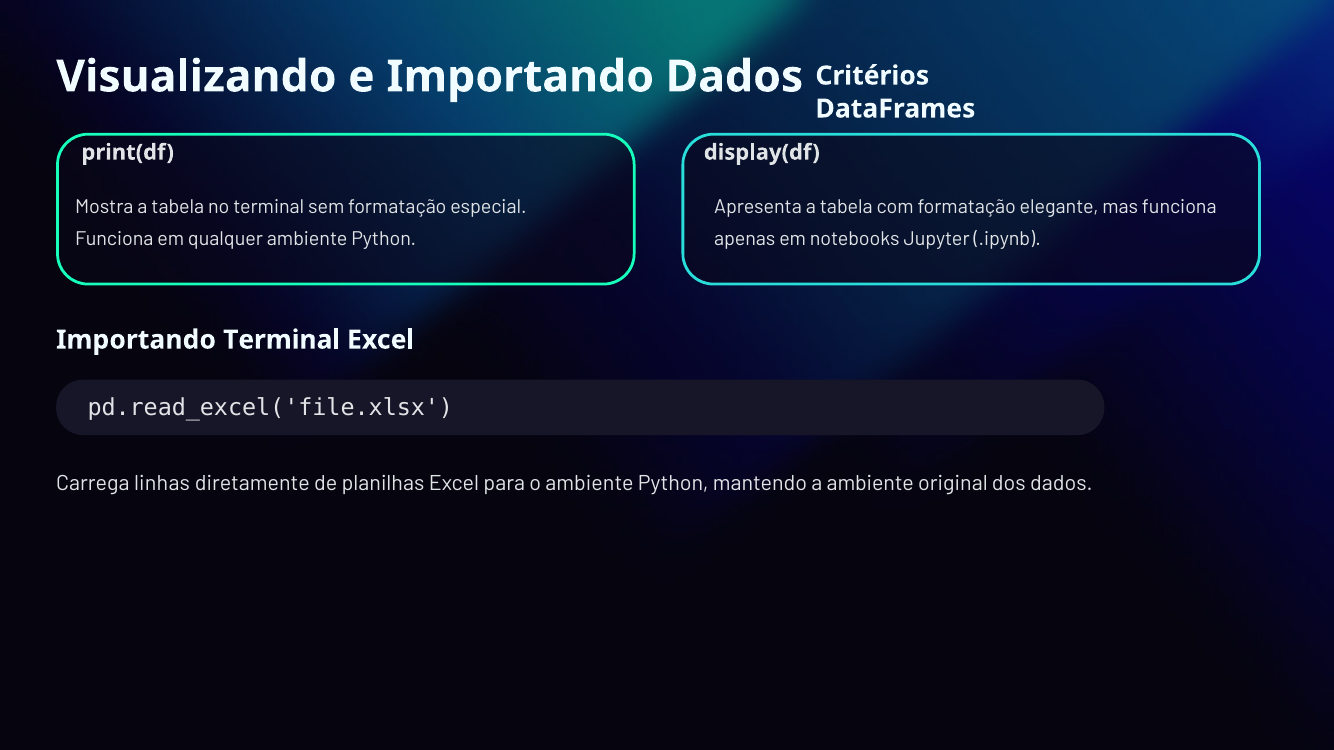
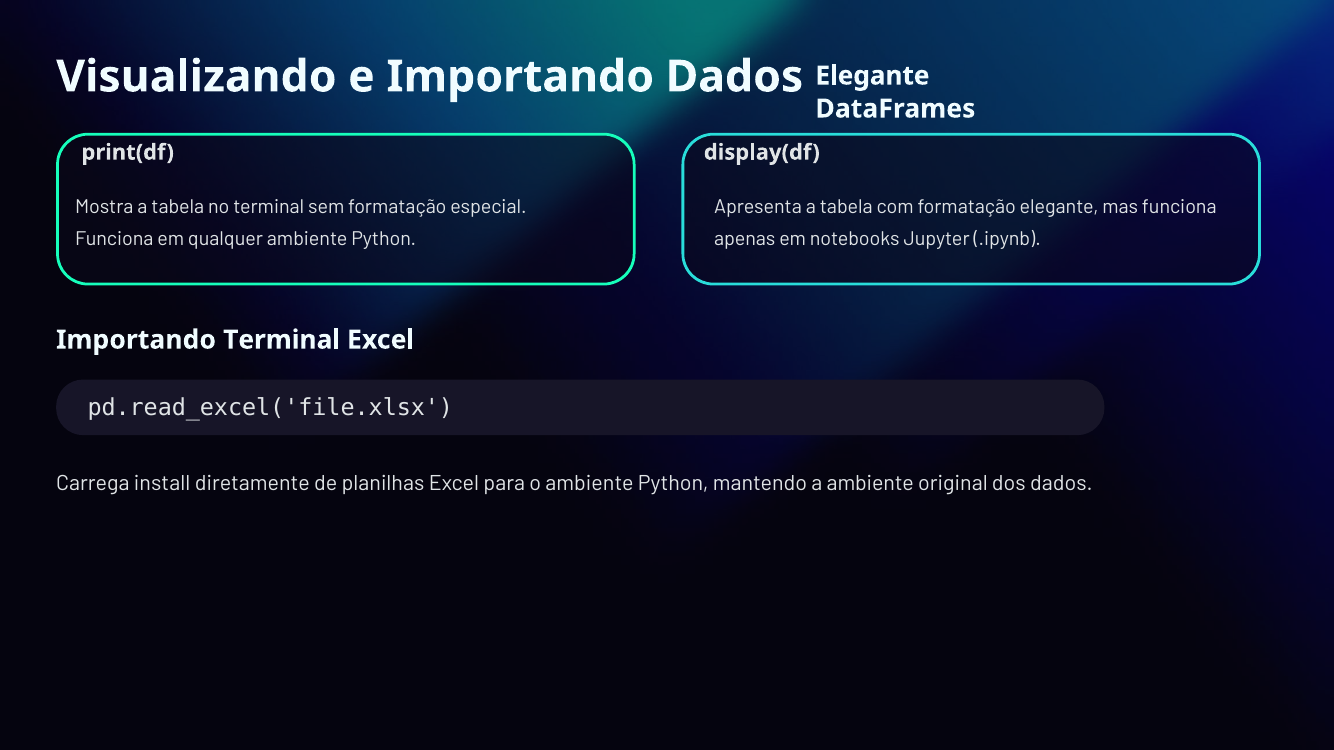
Dados Critérios: Critérios -> Elegante (872, 76)
linhas: linhas -> install (162, 483)
